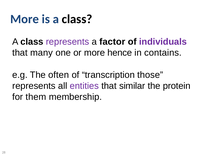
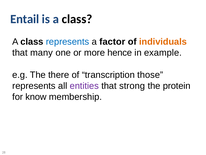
More: More -> Entail (25, 19)
represents colour: purple -> blue (68, 42)
individuals colour: purple -> orange (163, 42)
contains: contains -> example (163, 53)
often: often -> there (59, 75)
similar: similar -> strong (132, 86)
them: them -> know (36, 97)
